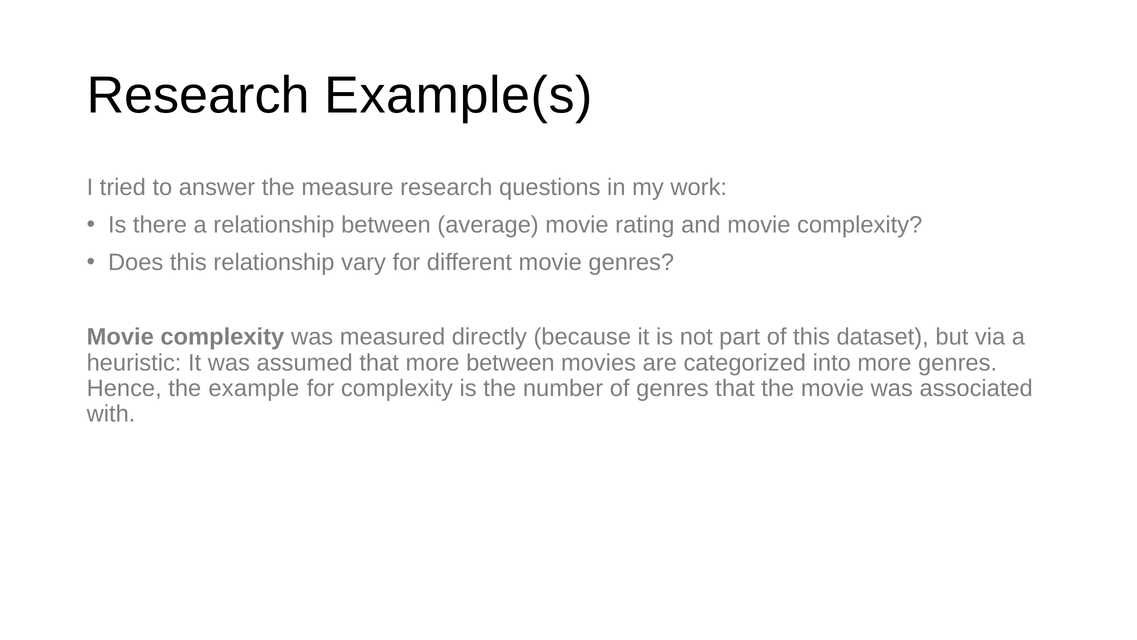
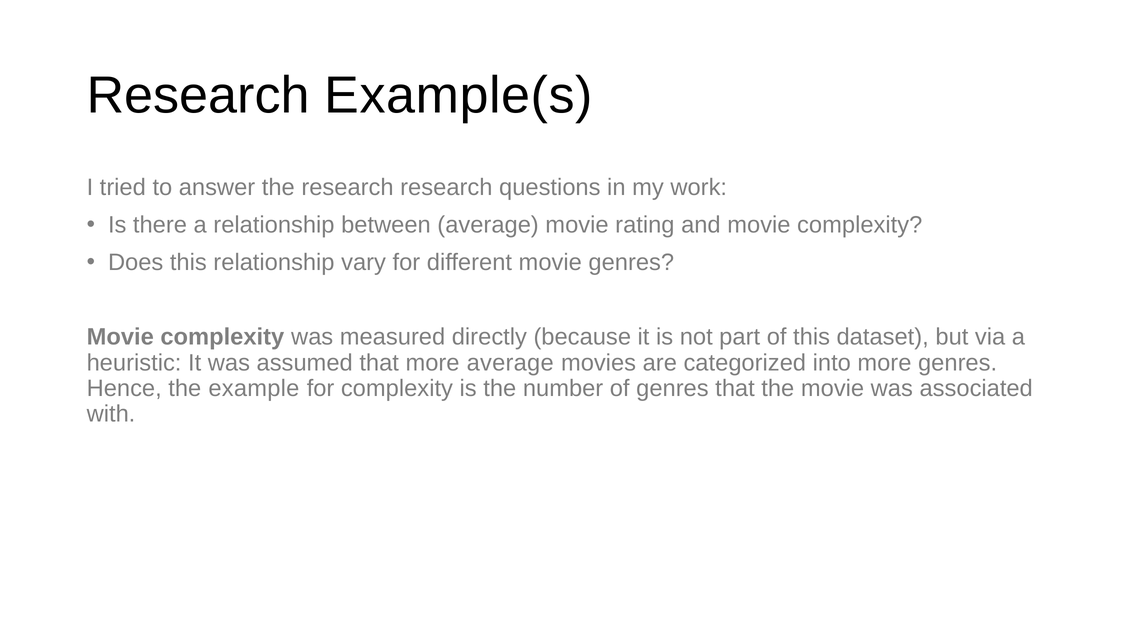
the measure: measure -> research (348, 187)
more between: between -> average (510, 362)
